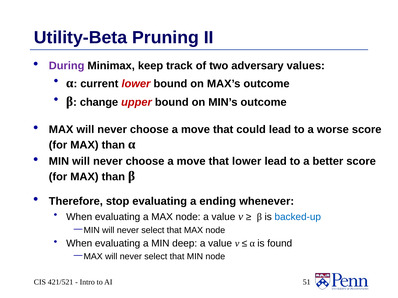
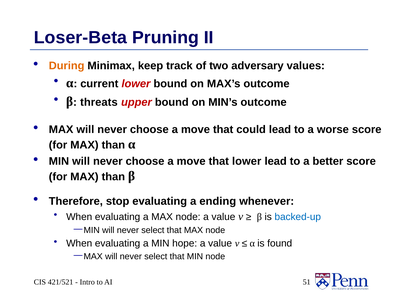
Utility-Beta: Utility-Beta -> Loser-Beta (80, 38)
During colour: purple -> orange (67, 66)
change: change -> threats (99, 102)
deep: deep -> hope (185, 244)
